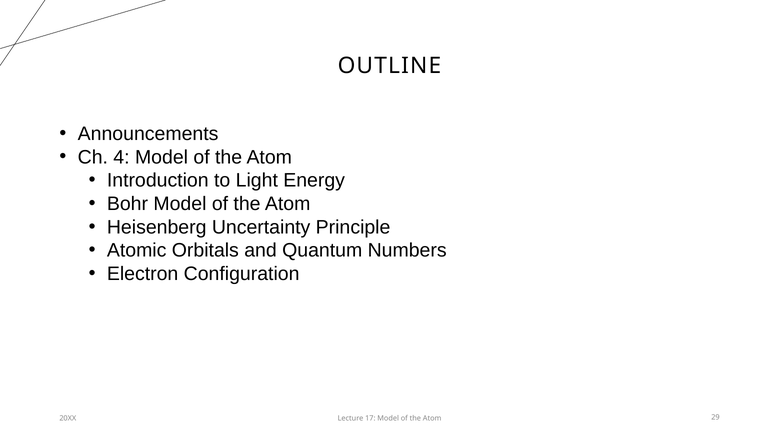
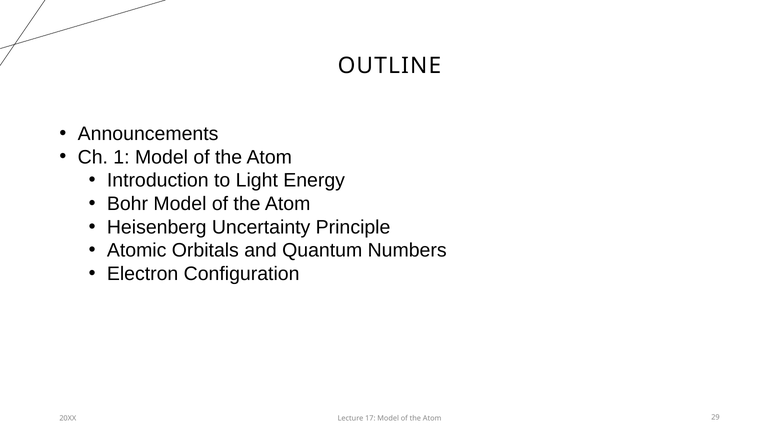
4: 4 -> 1 (121, 157)
